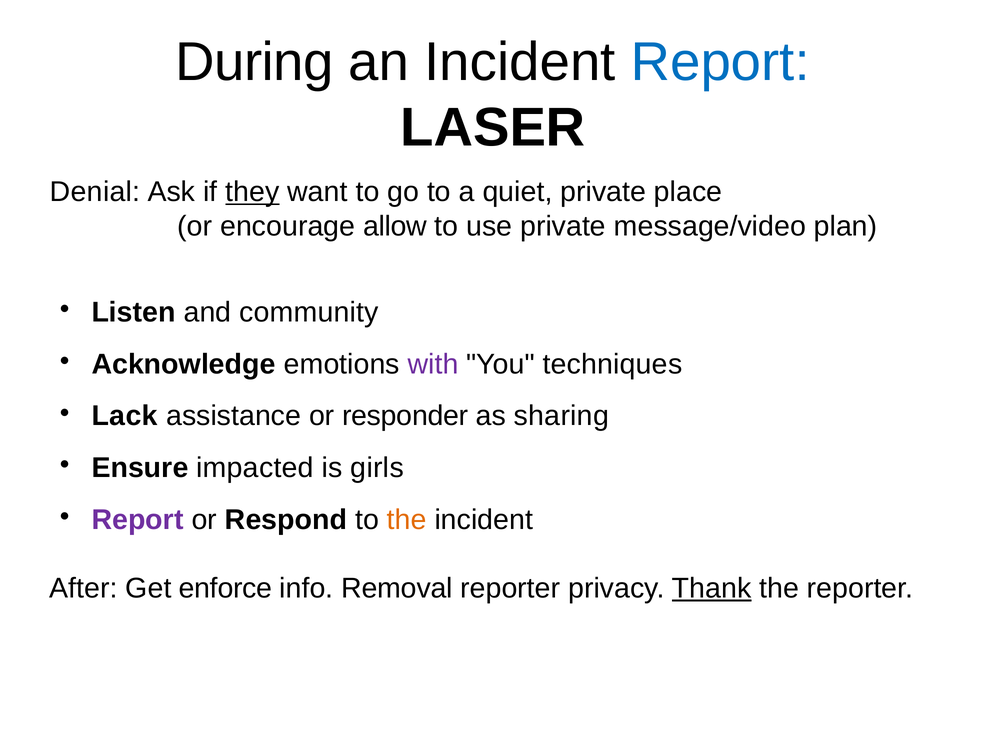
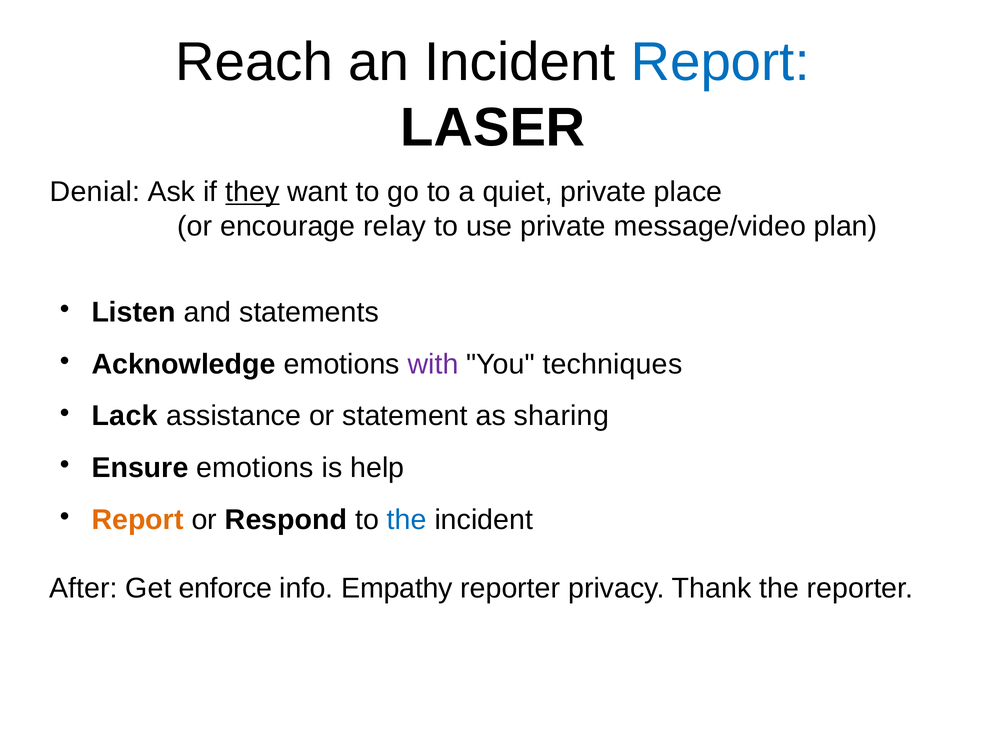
During: During -> Reach (254, 62)
allow: allow -> relay (395, 226)
community: community -> statements (309, 313)
responder: responder -> statement (405, 416)
Ensure impacted: impacted -> emotions (255, 468)
girls: girls -> help (377, 468)
Report colour: purple -> orange (138, 520)
the colour: orange -> blue (407, 520)
Removal: Removal -> Empathy (397, 589)
Thank underline: present -> none (712, 589)
